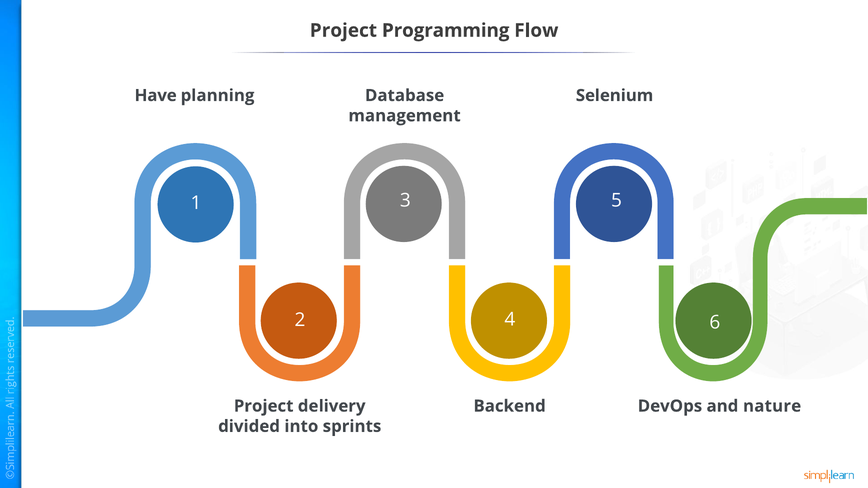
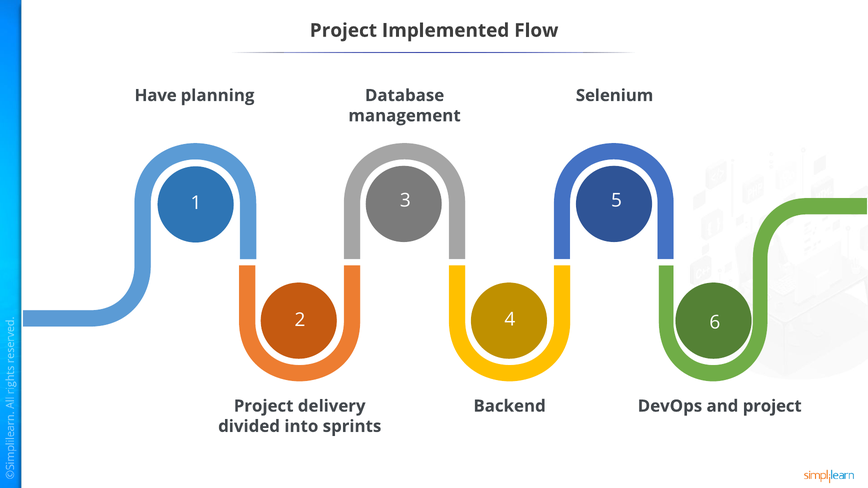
Programming: Programming -> Implemented (446, 31)
and nature: nature -> project (772, 406)
